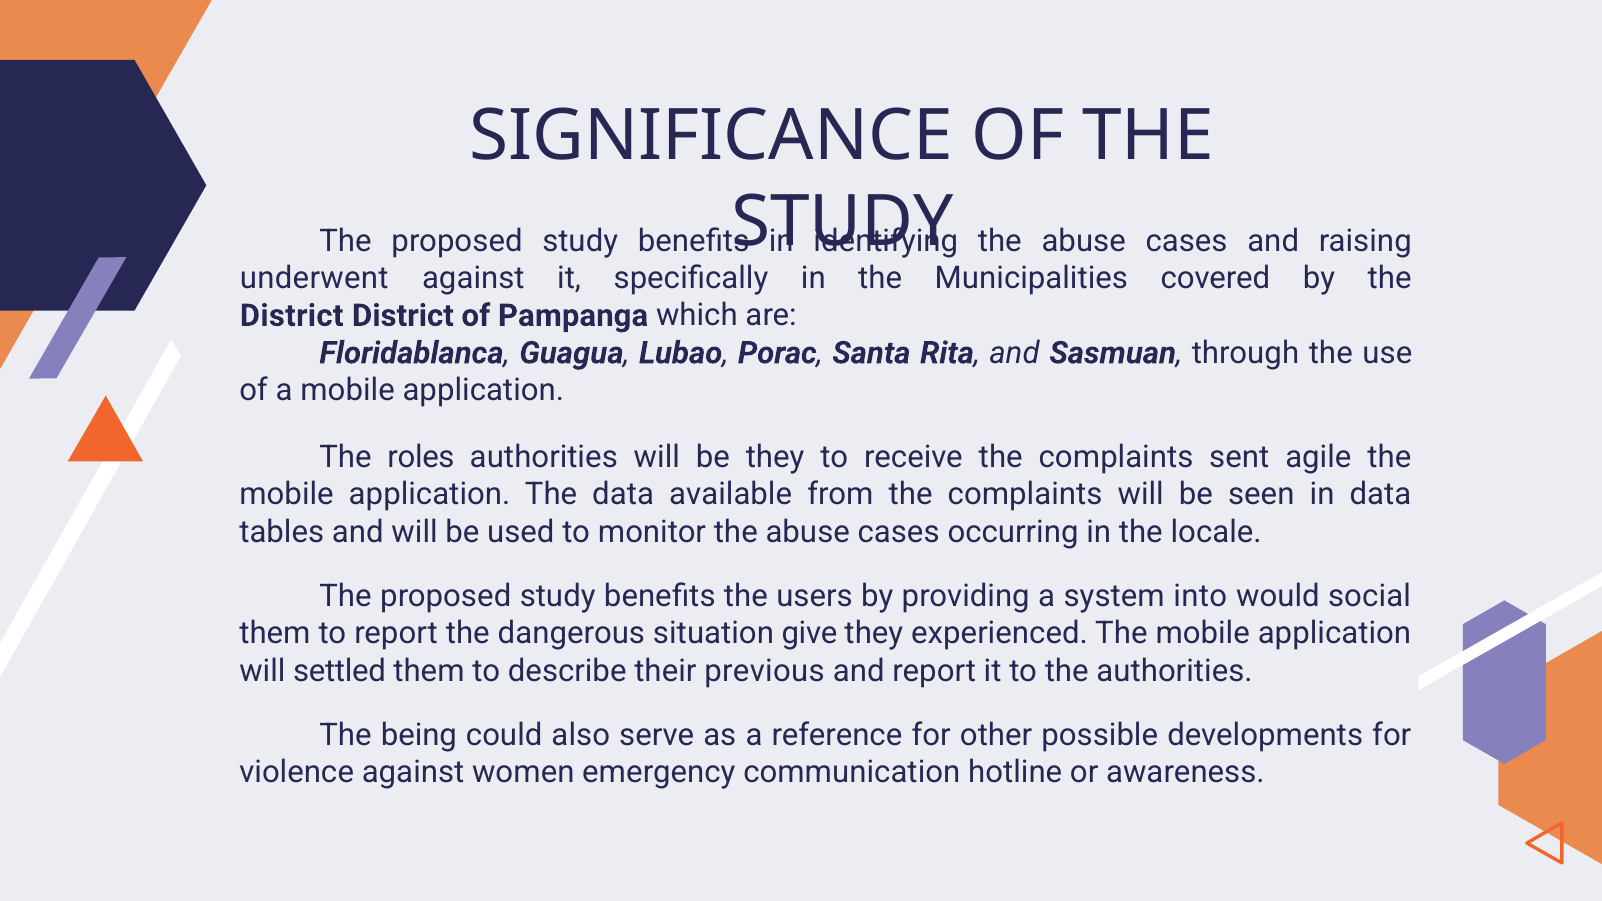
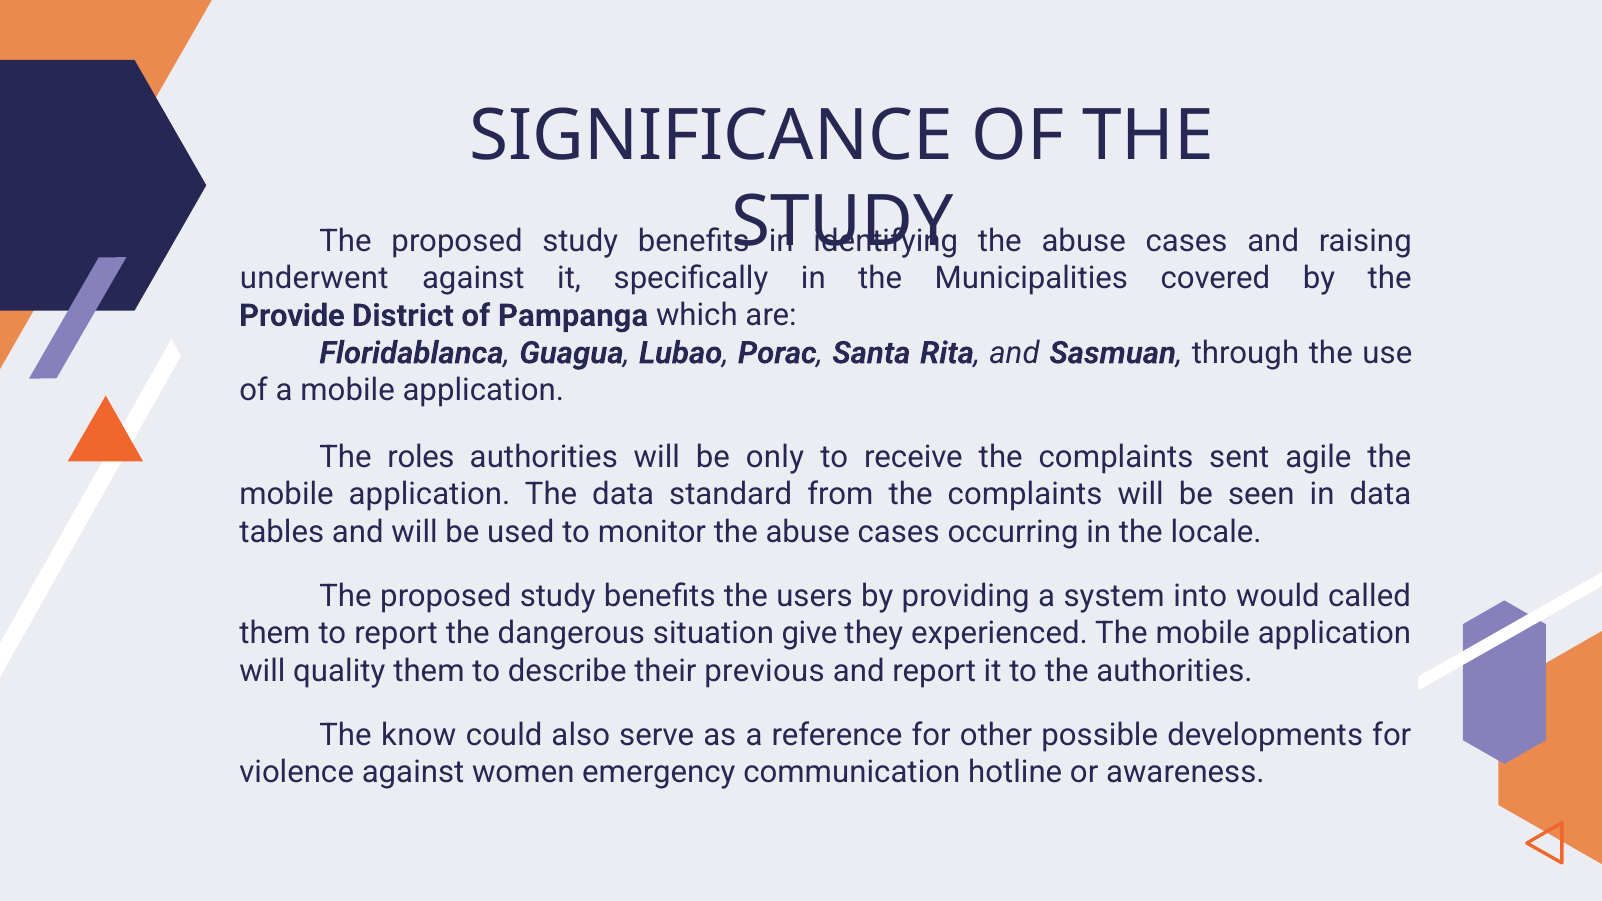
District: District -> Provide (292, 316)
be they: they -> only (775, 457)
available: available -> standard (731, 495)
social: social -> called (1369, 596)
settled: settled -> quality (339, 671)
being: being -> know (419, 735)
